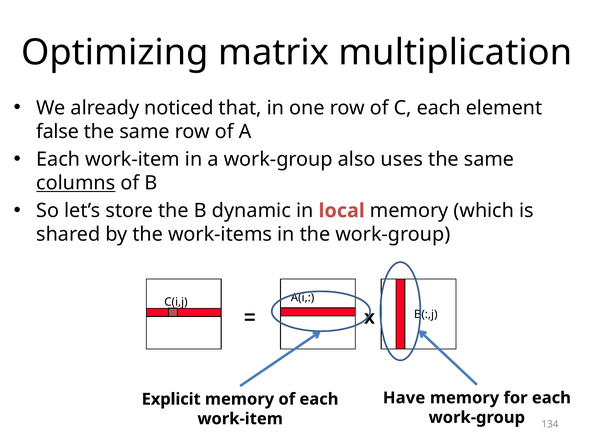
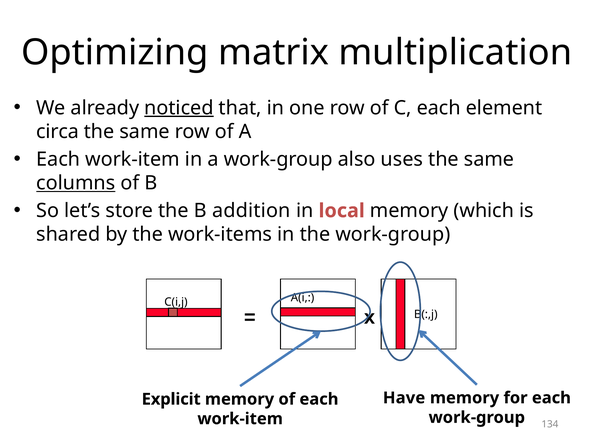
noticed underline: none -> present (179, 108)
false: false -> circa (58, 132)
dynamic: dynamic -> addition (251, 211)
